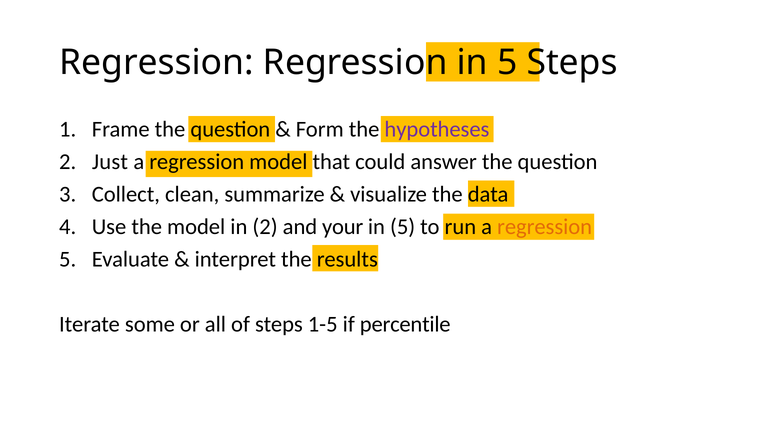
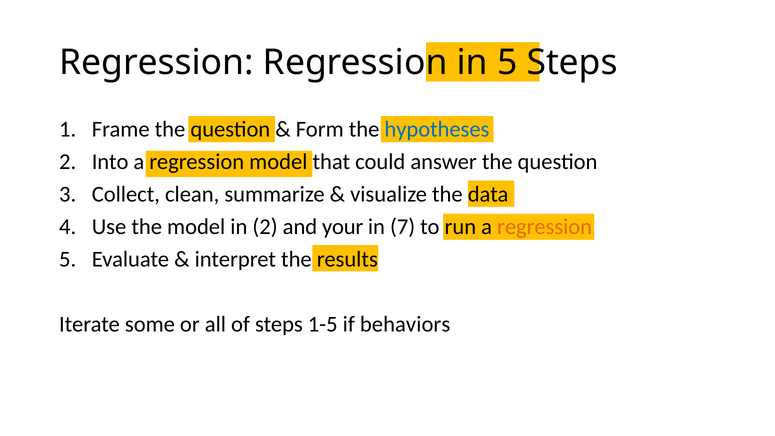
hypotheses colour: purple -> blue (437, 129)
Just: Just -> Into (110, 162)
5: 5 -> 7 (403, 227)
percentile: percentile -> behaviors (405, 324)
